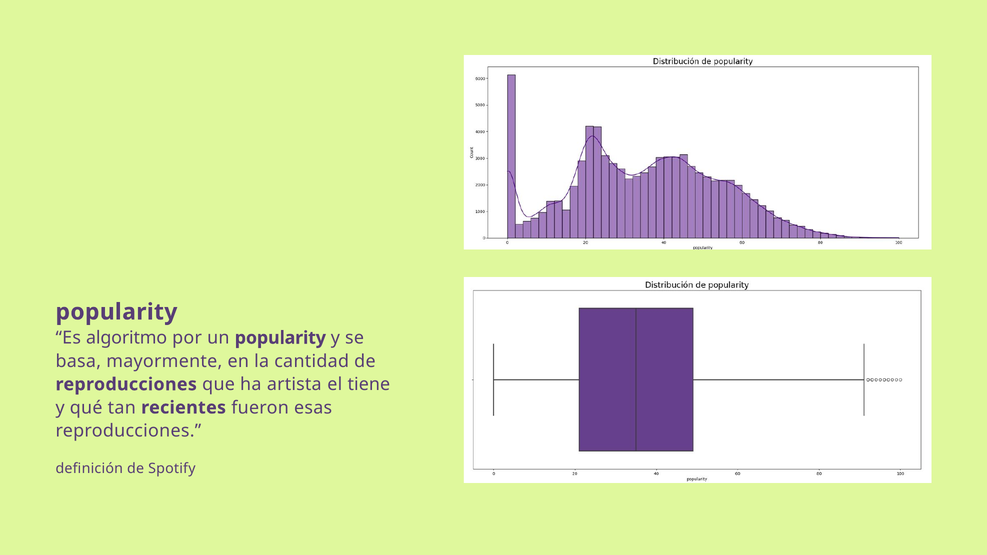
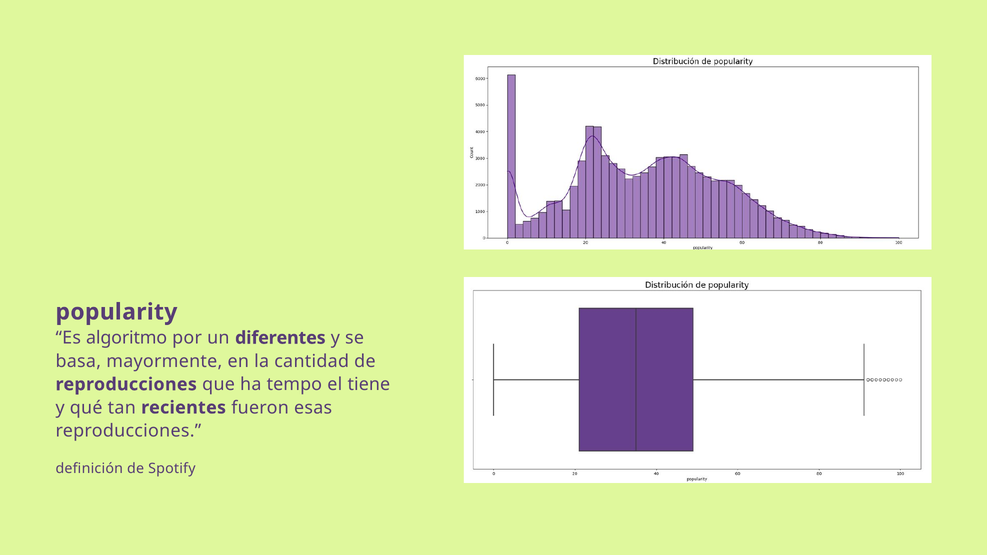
un popularity: popularity -> diferentes (280, 338)
artista: artista -> tempo (294, 384)
